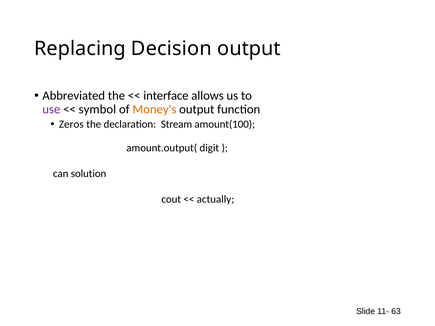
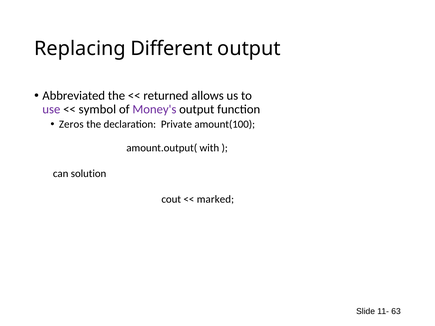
Decision: Decision -> Different (172, 49)
interface: interface -> returned (166, 96)
Money's colour: orange -> purple (154, 109)
Stream: Stream -> Private (176, 124)
digit: digit -> with (209, 148)
actually: actually -> marked (215, 199)
